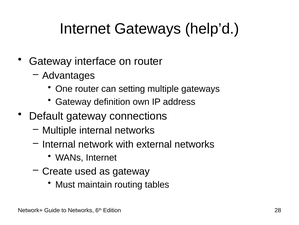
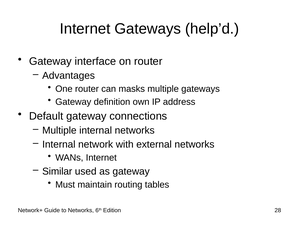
setting: setting -> masks (132, 89)
Create: Create -> Similar (57, 171)
